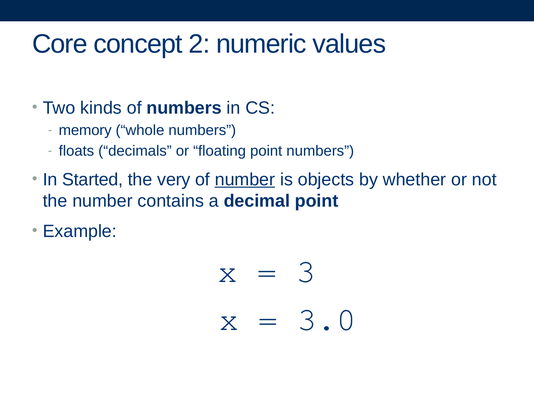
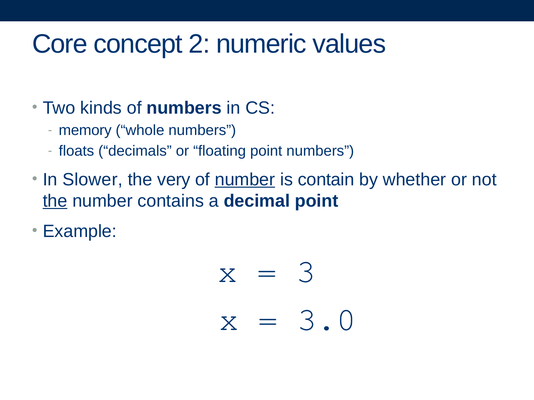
Started: Started -> Slower (93, 180)
objects: objects -> contain (326, 180)
the underline: none -> present (55, 201)
